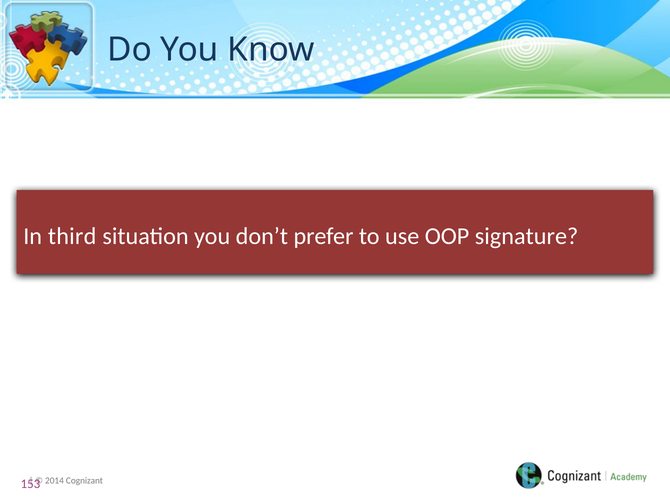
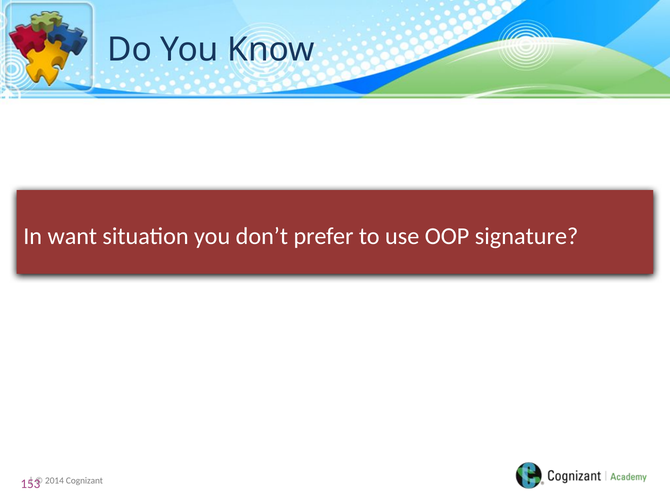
third: third -> want (72, 236)
